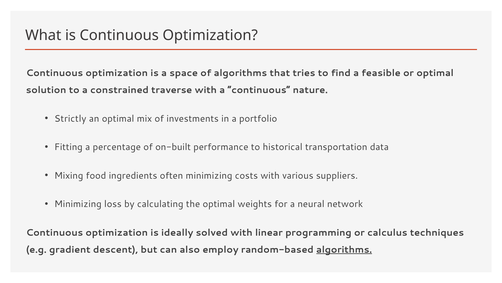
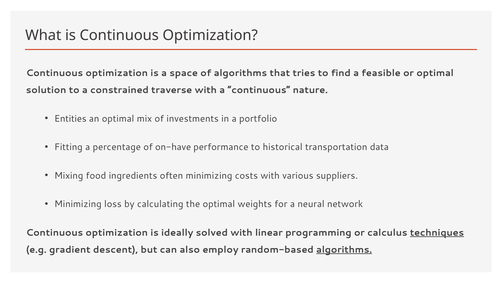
Strictly: Strictly -> Entities (70, 118)
on-built: on-built -> on-have (173, 147)
techniques underline: none -> present (437, 232)
